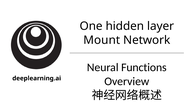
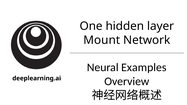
Functions: Functions -> Examples (144, 68)
